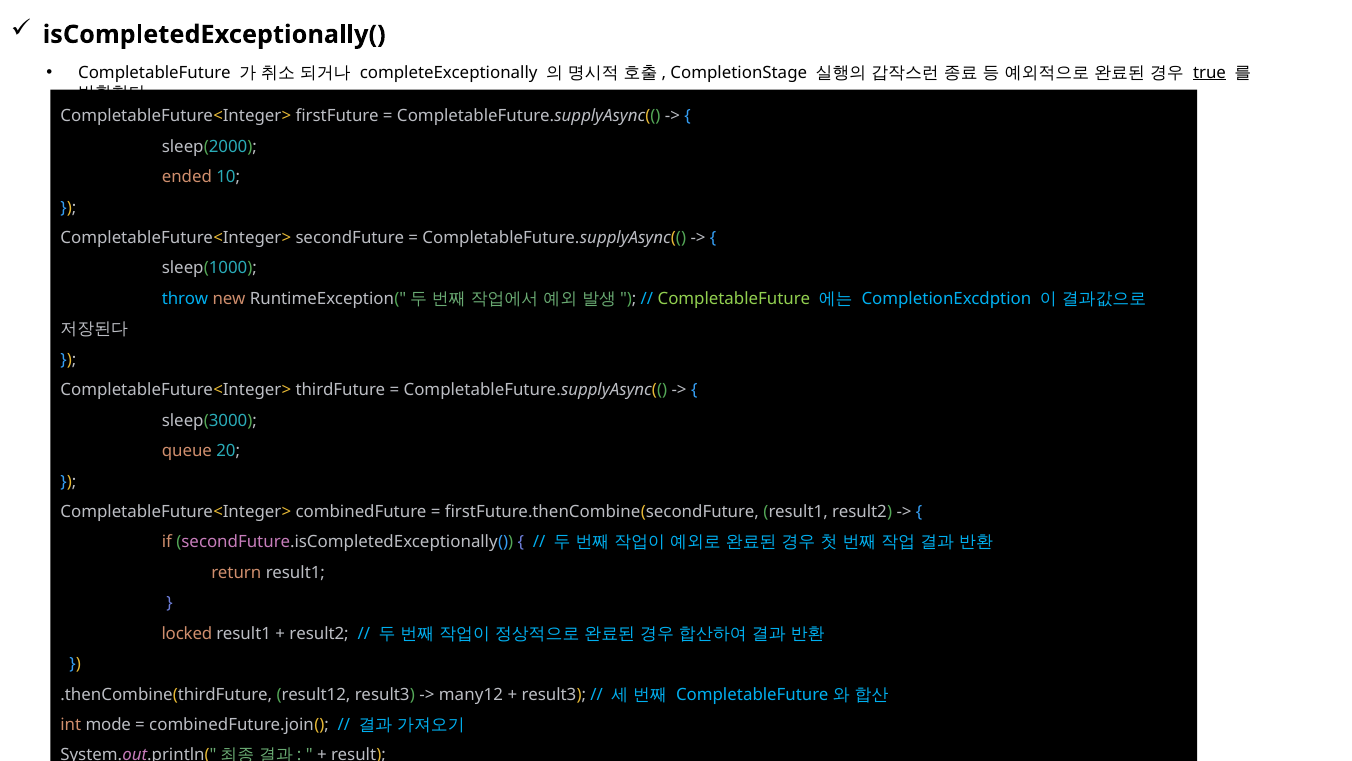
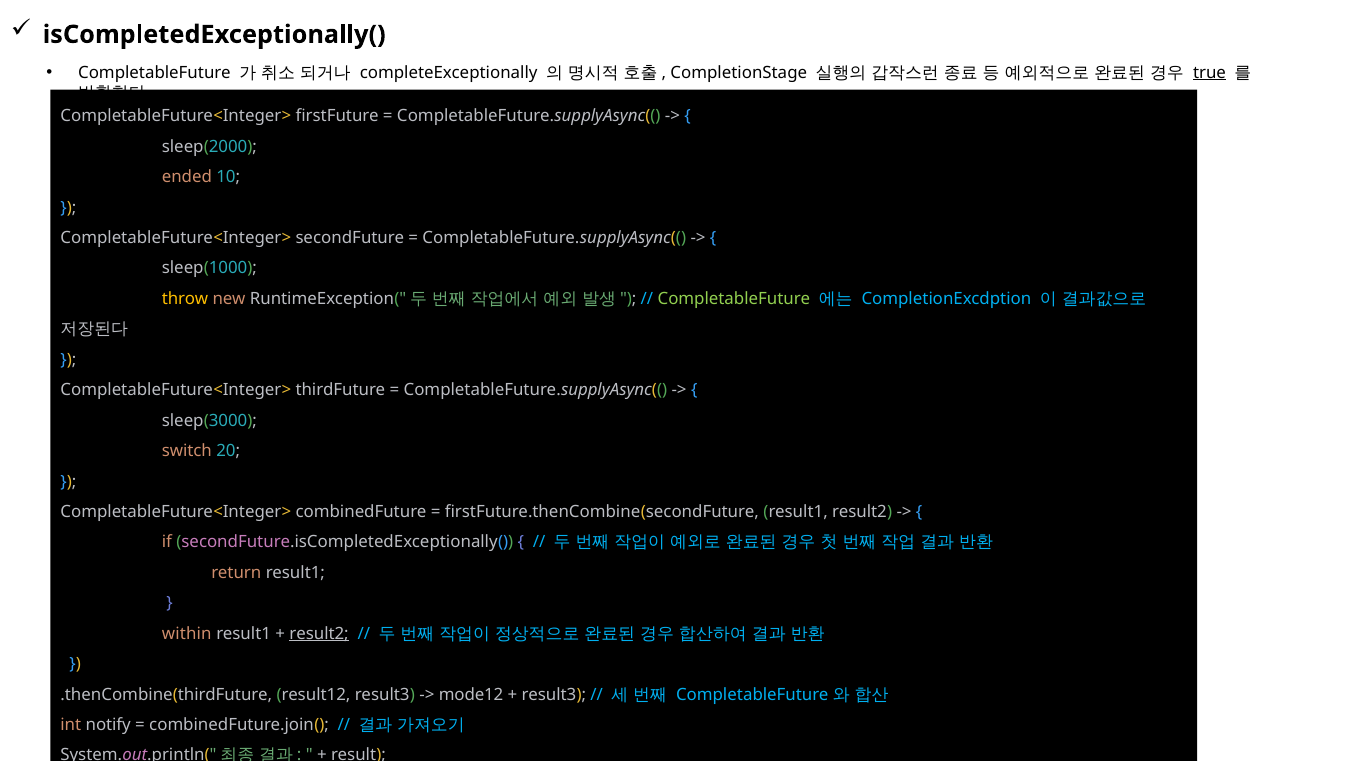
throw colour: light blue -> yellow (185, 299)
queue: queue -> switch (187, 451)
locked: locked -> within (187, 633)
result2 underline: none -> present (319, 633)
many12: many12 -> mode12 (471, 694)
mode: mode -> notify (108, 724)
